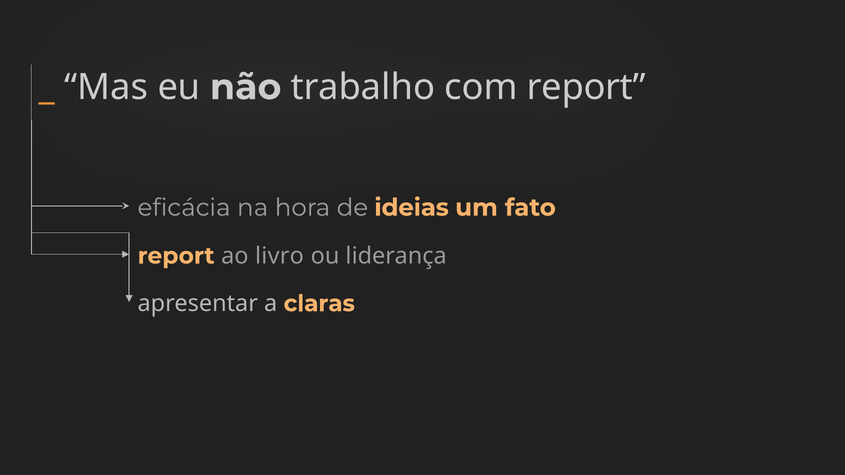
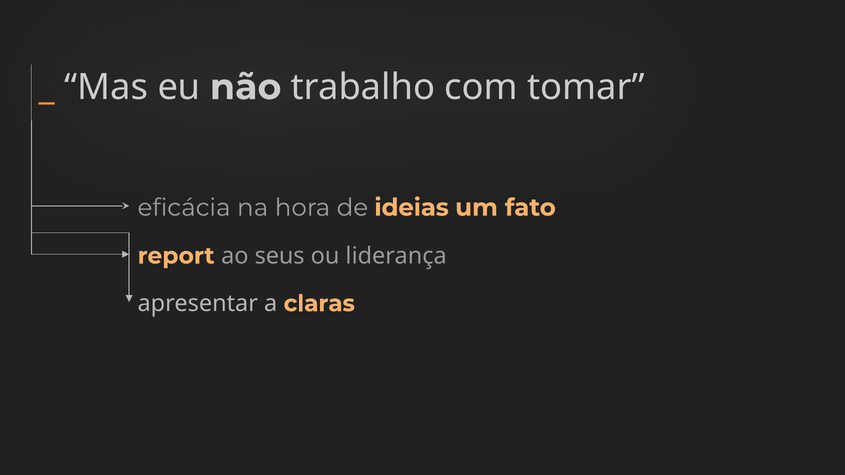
com report: report -> tomar (586, 87)
livro: livro -> seus (280, 256)
